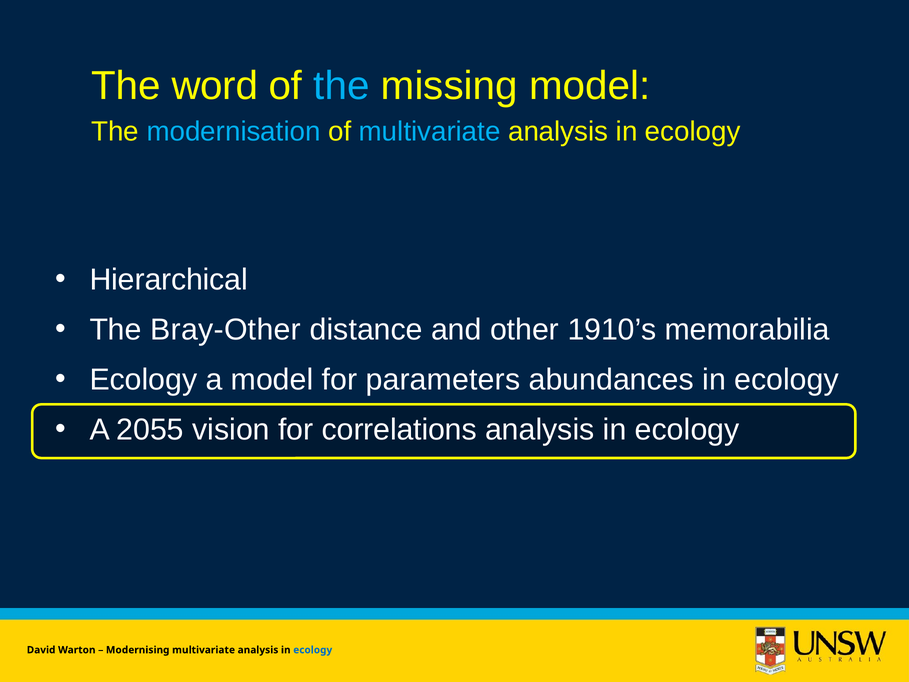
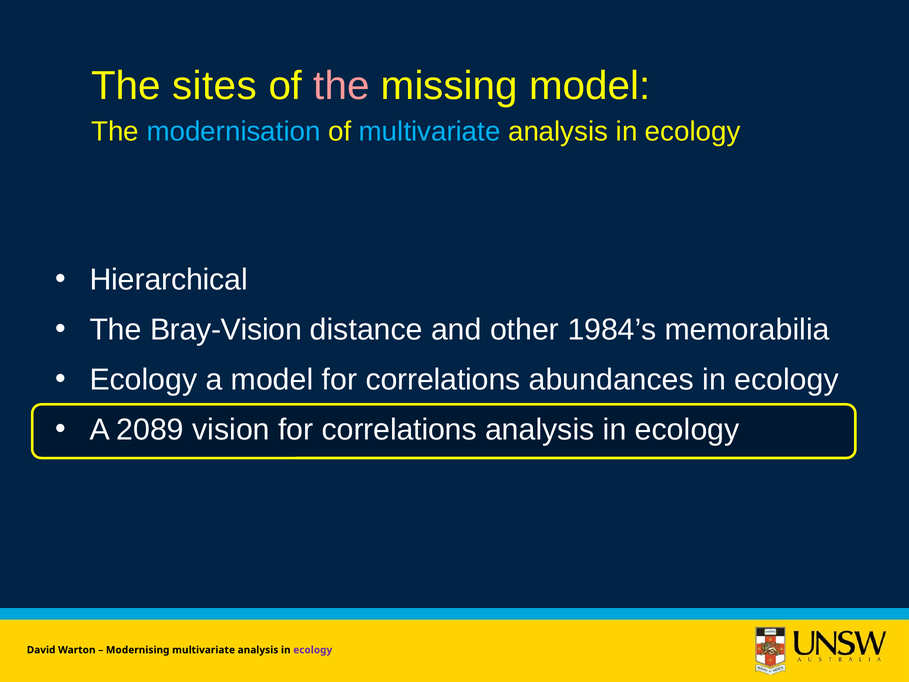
word: word -> sites (214, 86)
the colour: light blue -> pink (342, 86)
Bray-Other: Bray-Other -> Bray-Vision (226, 330)
1910’s: 1910’s -> 1984’s (612, 330)
model for parameters: parameters -> correlations (443, 380)
2055: 2055 -> 2089 (150, 430)
ecology colour: blue -> purple (313, 650)
